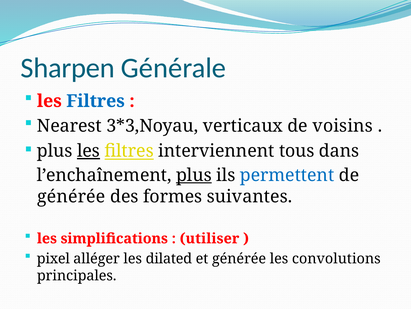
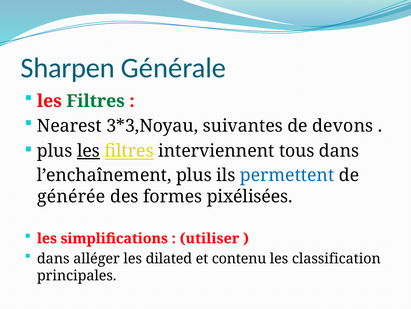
Filtres colour: blue -> green (96, 101)
verticaux: verticaux -> suivantes (243, 126)
voisins: voisins -> devons (343, 126)
plus underline: present -> none (194, 175)
suivantes: suivantes -> pixélisées (250, 196)
pixel: pixel -> dans (53, 258)
et générée: générée -> contenu (239, 258)
convolutions: convolutions -> classification (336, 258)
